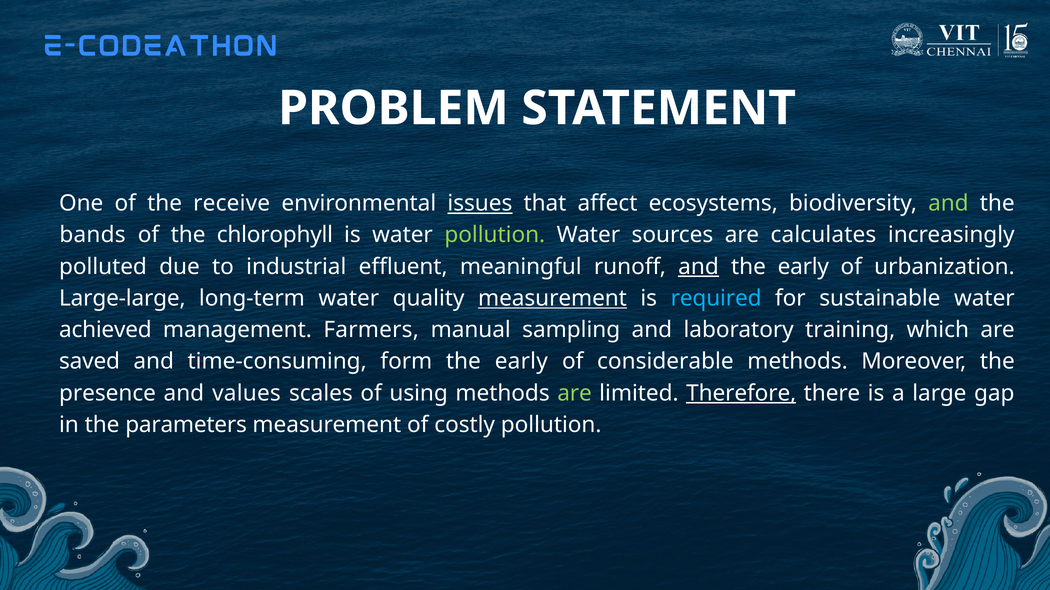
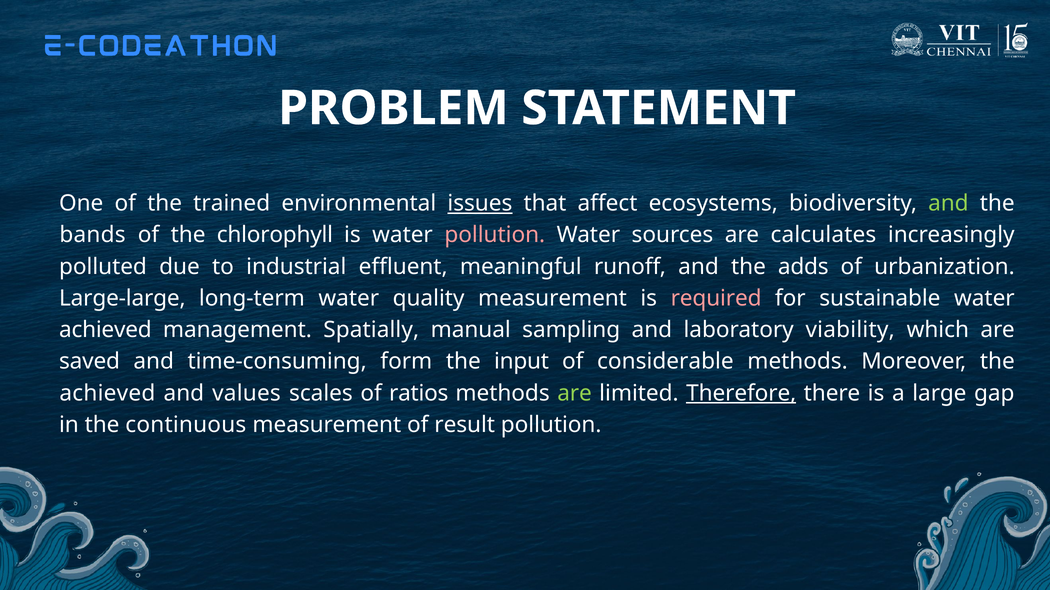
receive: receive -> trained (232, 204)
pollution colour: light green -> pink (495, 235)
and underline: present -> none (699, 267)
early: early -> adds (803, 267)
measurement underline: present -> none (552, 299)
required colour: light blue -> pink (716, 299)
Farmers: Farmers -> Spatially (371, 330)
training: training -> viability (850, 330)
form the early: early -> input (522, 362)
presence: presence -> achieved (107, 394)
using: using -> ratios (419, 394)
parameters: parameters -> continuous (186, 425)
costly: costly -> result (465, 425)
